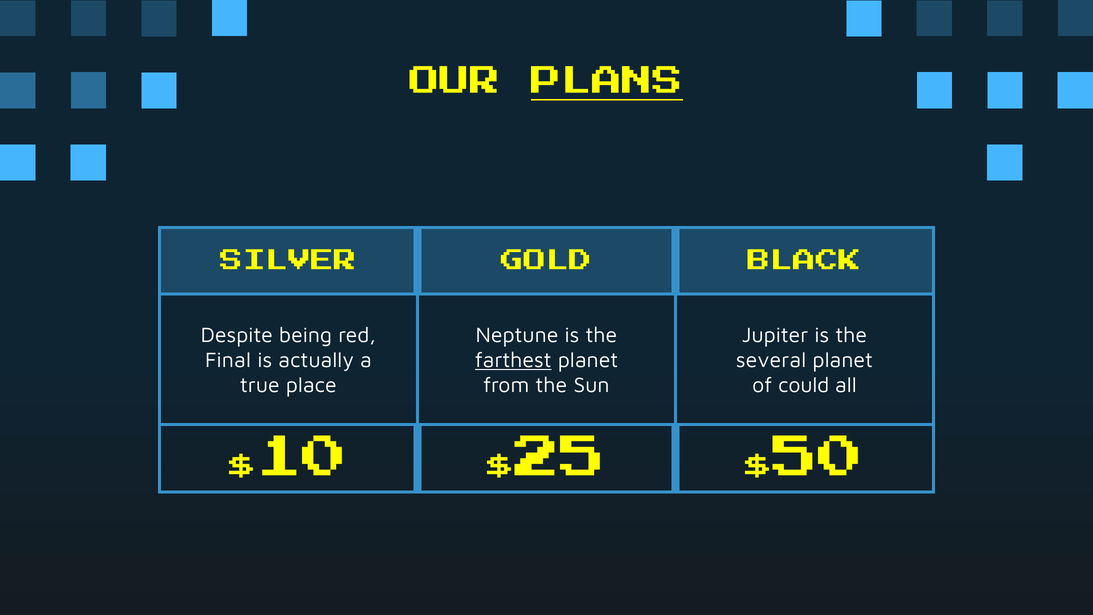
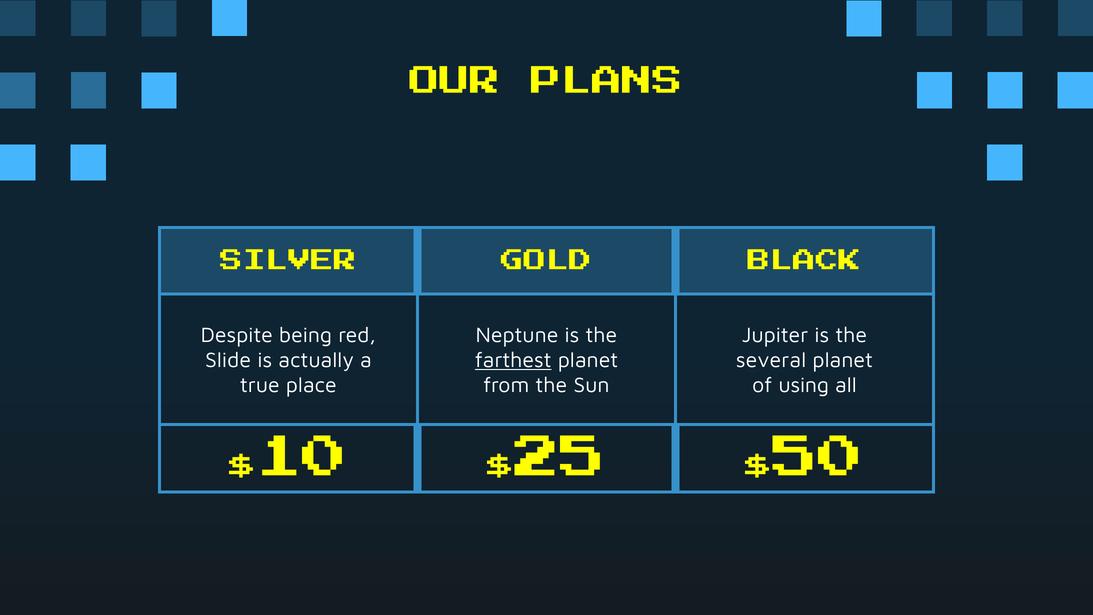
PLANS underline: present -> none (607, 87)
Final: Final -> Slide (228, 360)
could: could -> using (804, 385)
